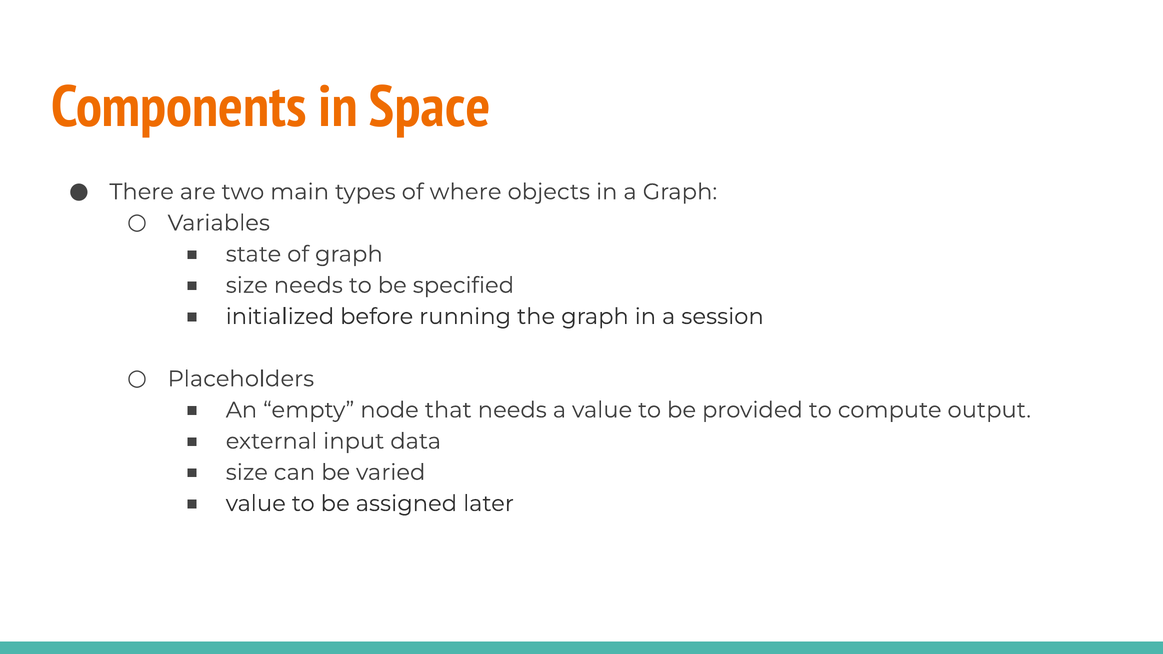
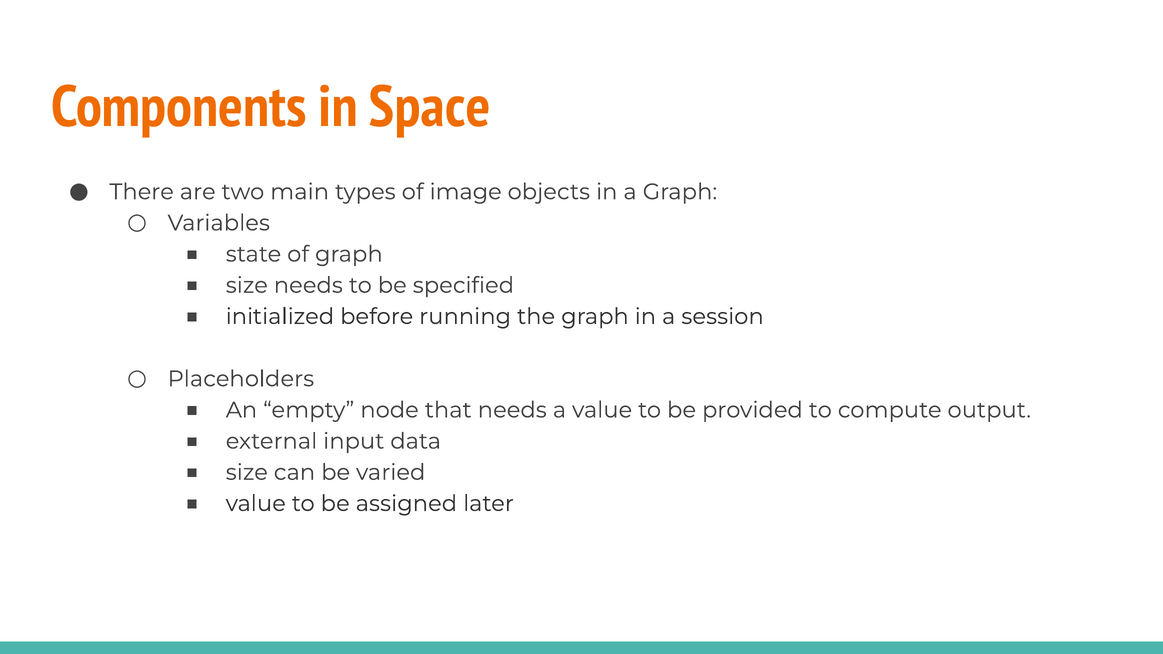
where: where -> image (466, 192)
